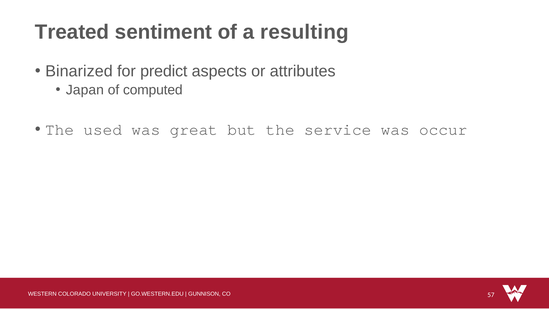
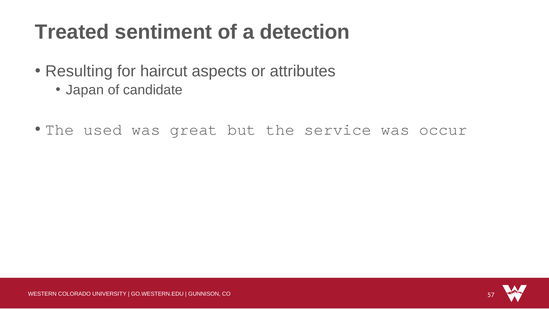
resulting: resulting -> detection (305, 32)
Binarized: Binarized -> Resulting (79, 71)
predict: predict -> haircut (164, 71)
computed: computed -> candidate (153, 90)
